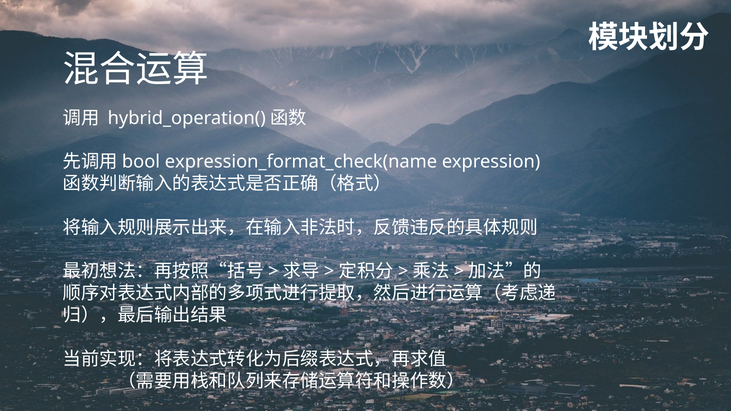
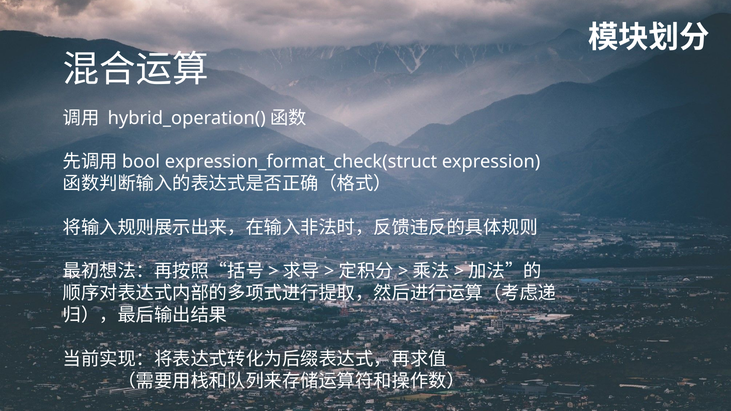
expression_format_check(name: expression_format_check(name -> expression_format_check(struct (301, 162)
